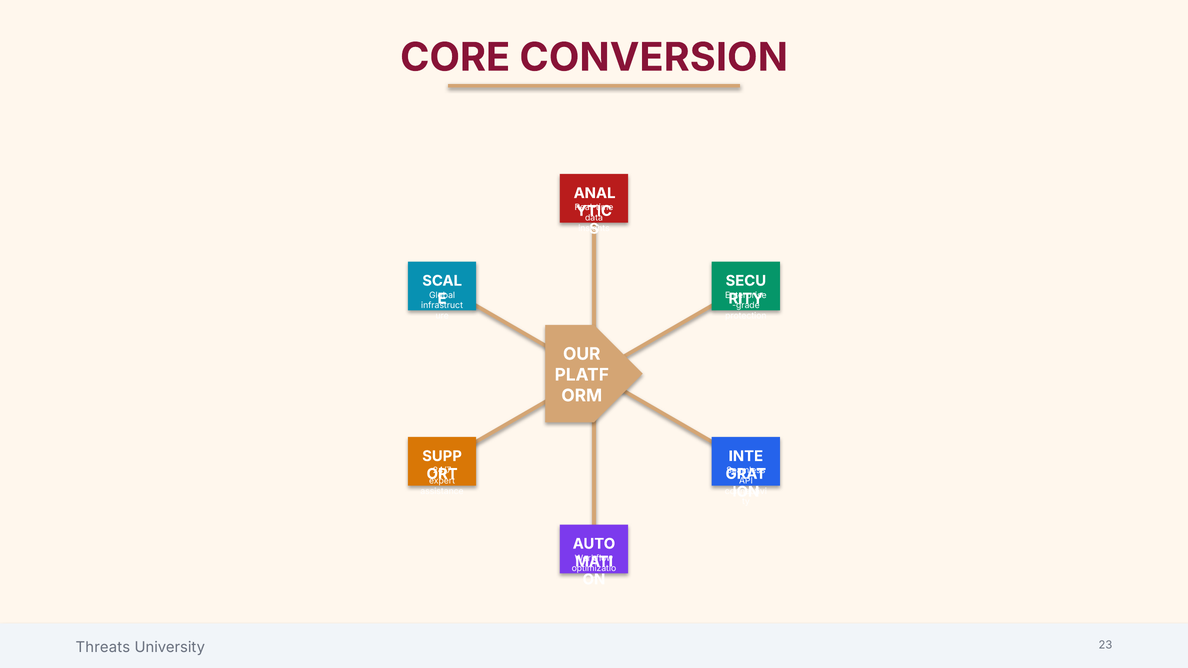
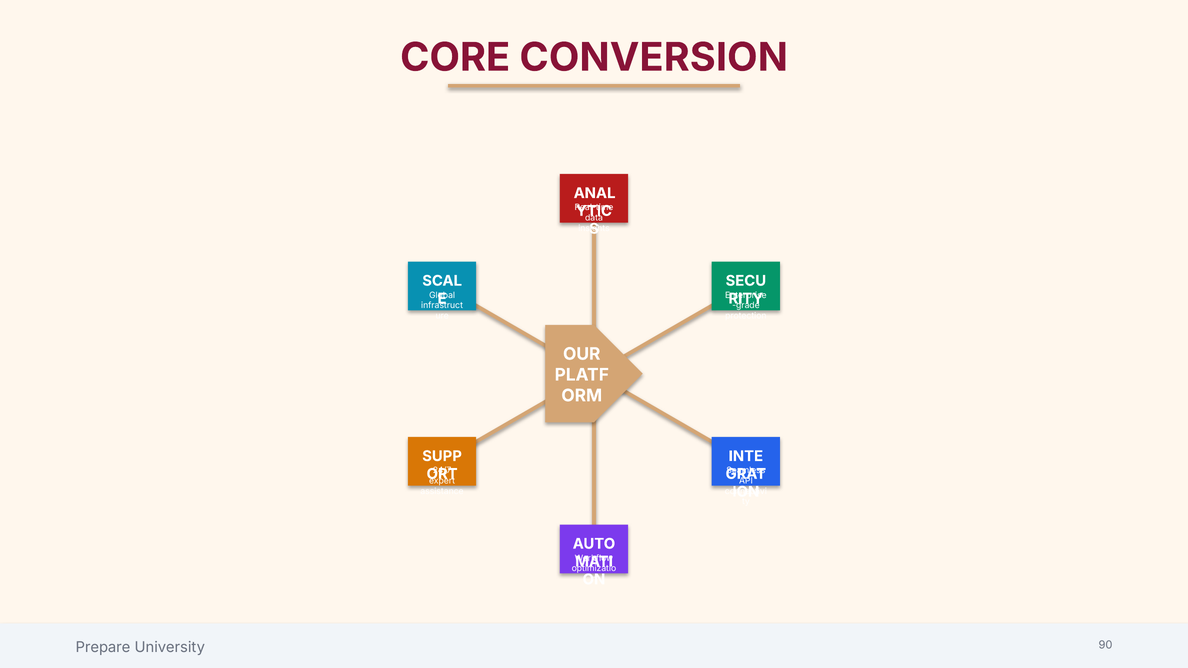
Threats: Threats -> Prepare (103, 648)
23: 23 -> 90 (1106, 645)
